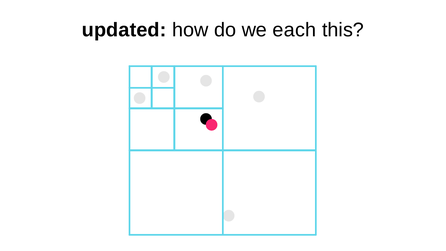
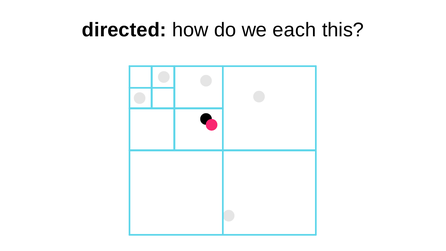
updated: updated -> directed (124, 30)
